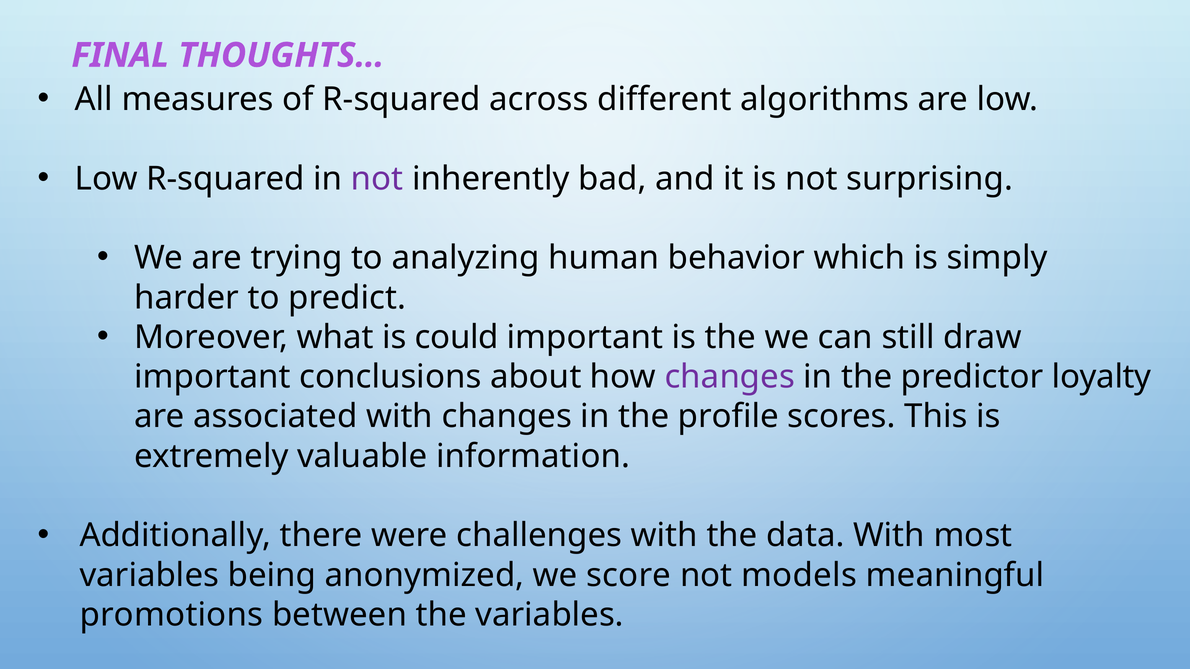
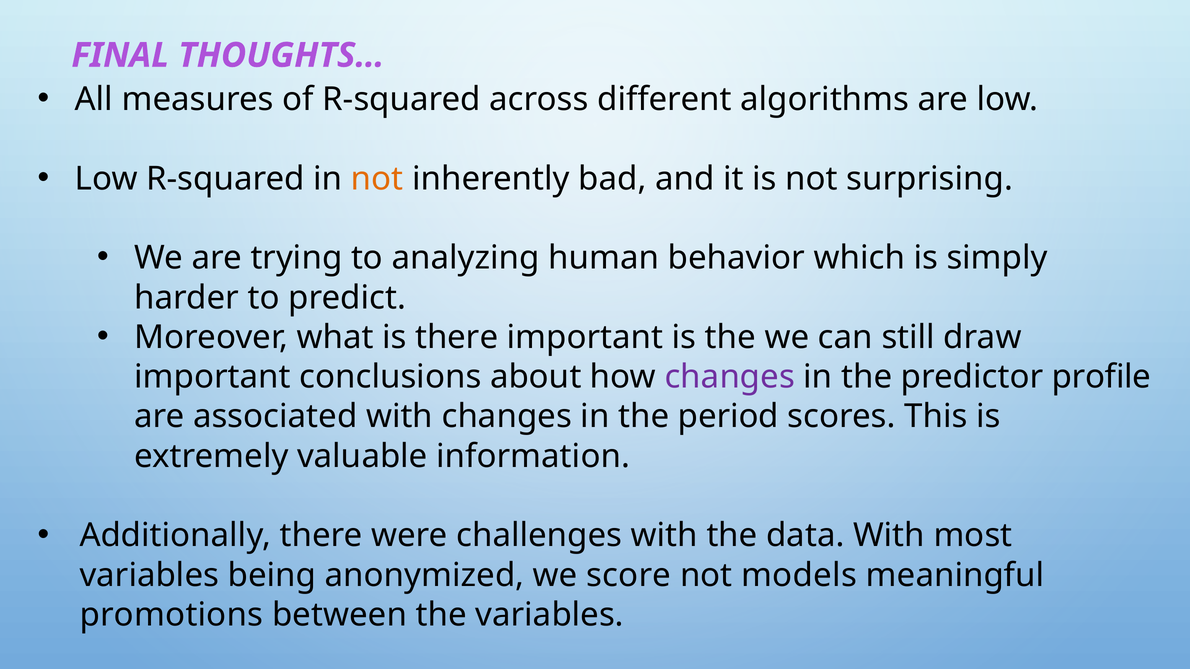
not colour: purple -> orange (377, 179)
is could: could -> there (457, 337)
loyalty: loyalty -> profile (1102, 377)
profile: profile -> period (728, 417)
